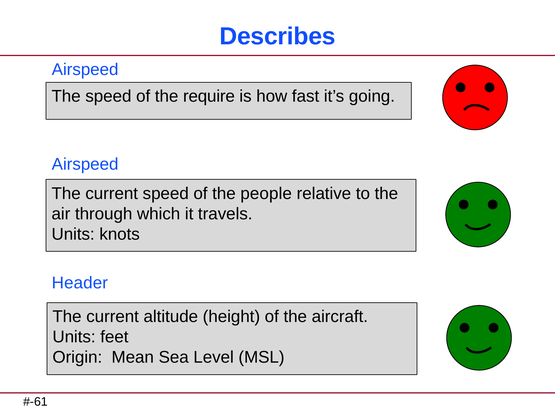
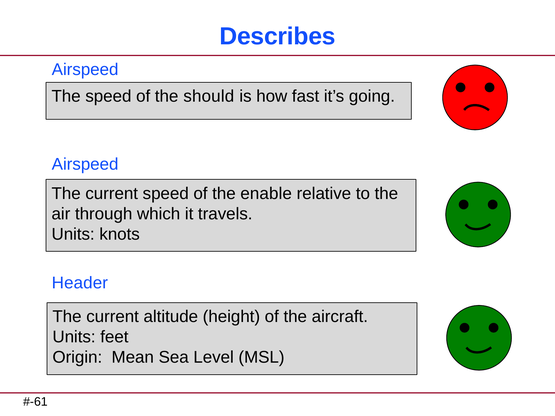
require: require -> should (209, 96)
people: people -> enable (266, 194)
